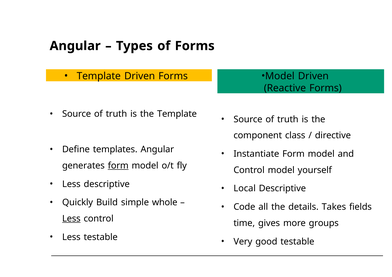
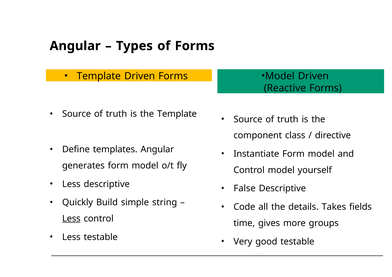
form underline: present -> none (118, 166)
Local: Local -> False (245, 189)
whole: whole -> string (165, 203)
